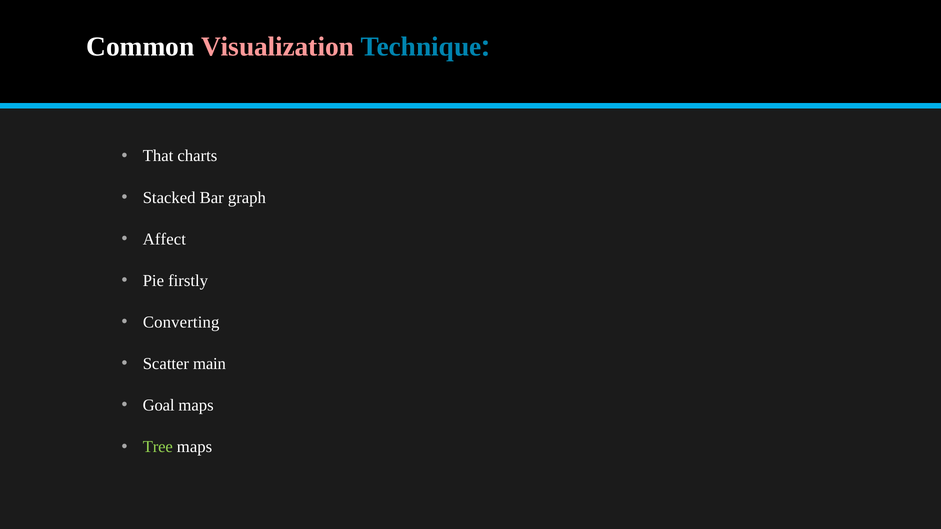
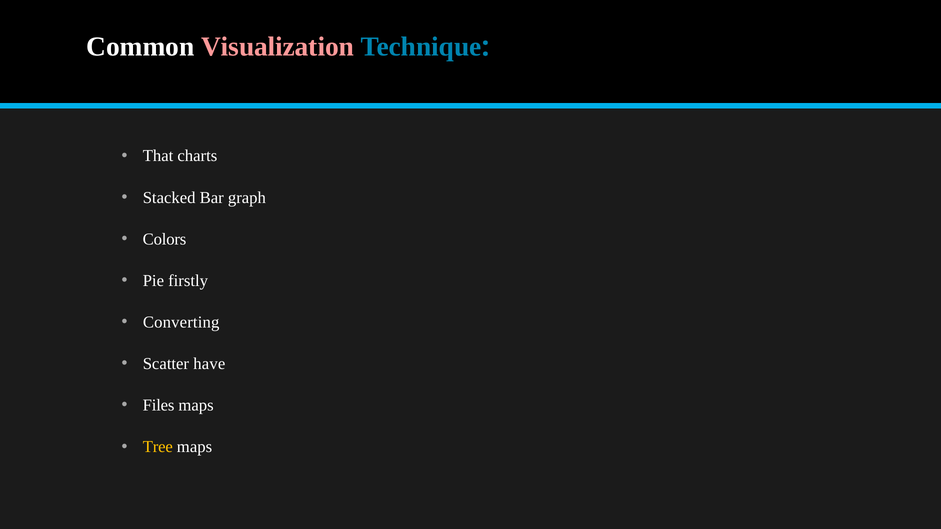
Affect: Affect -> Colors (165, 239)
main: main -> have (209, 364)
Goal: Goal -> Files (159, 406)
Tree colour: light green -> yellow (158, 447)
